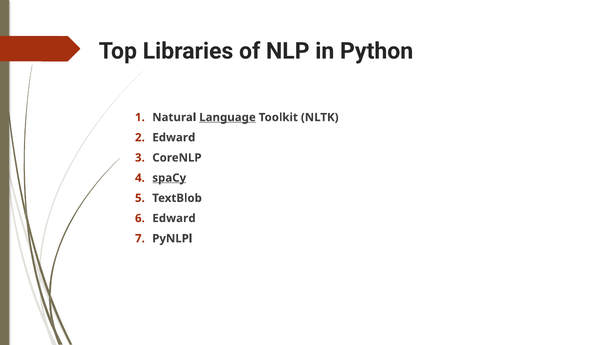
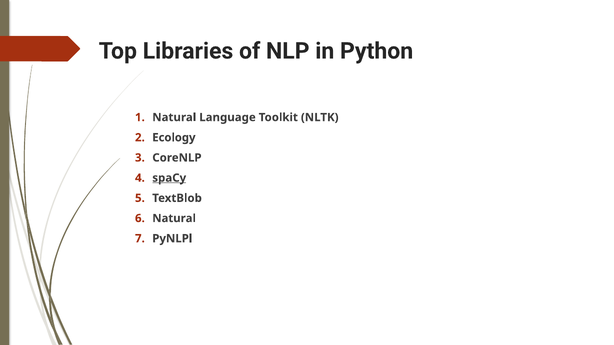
Language underline: present -> none (227, 117)
Edward: Edward -> Ecology (174, 138)
Edward: Edward -> Natural (174, 219)
